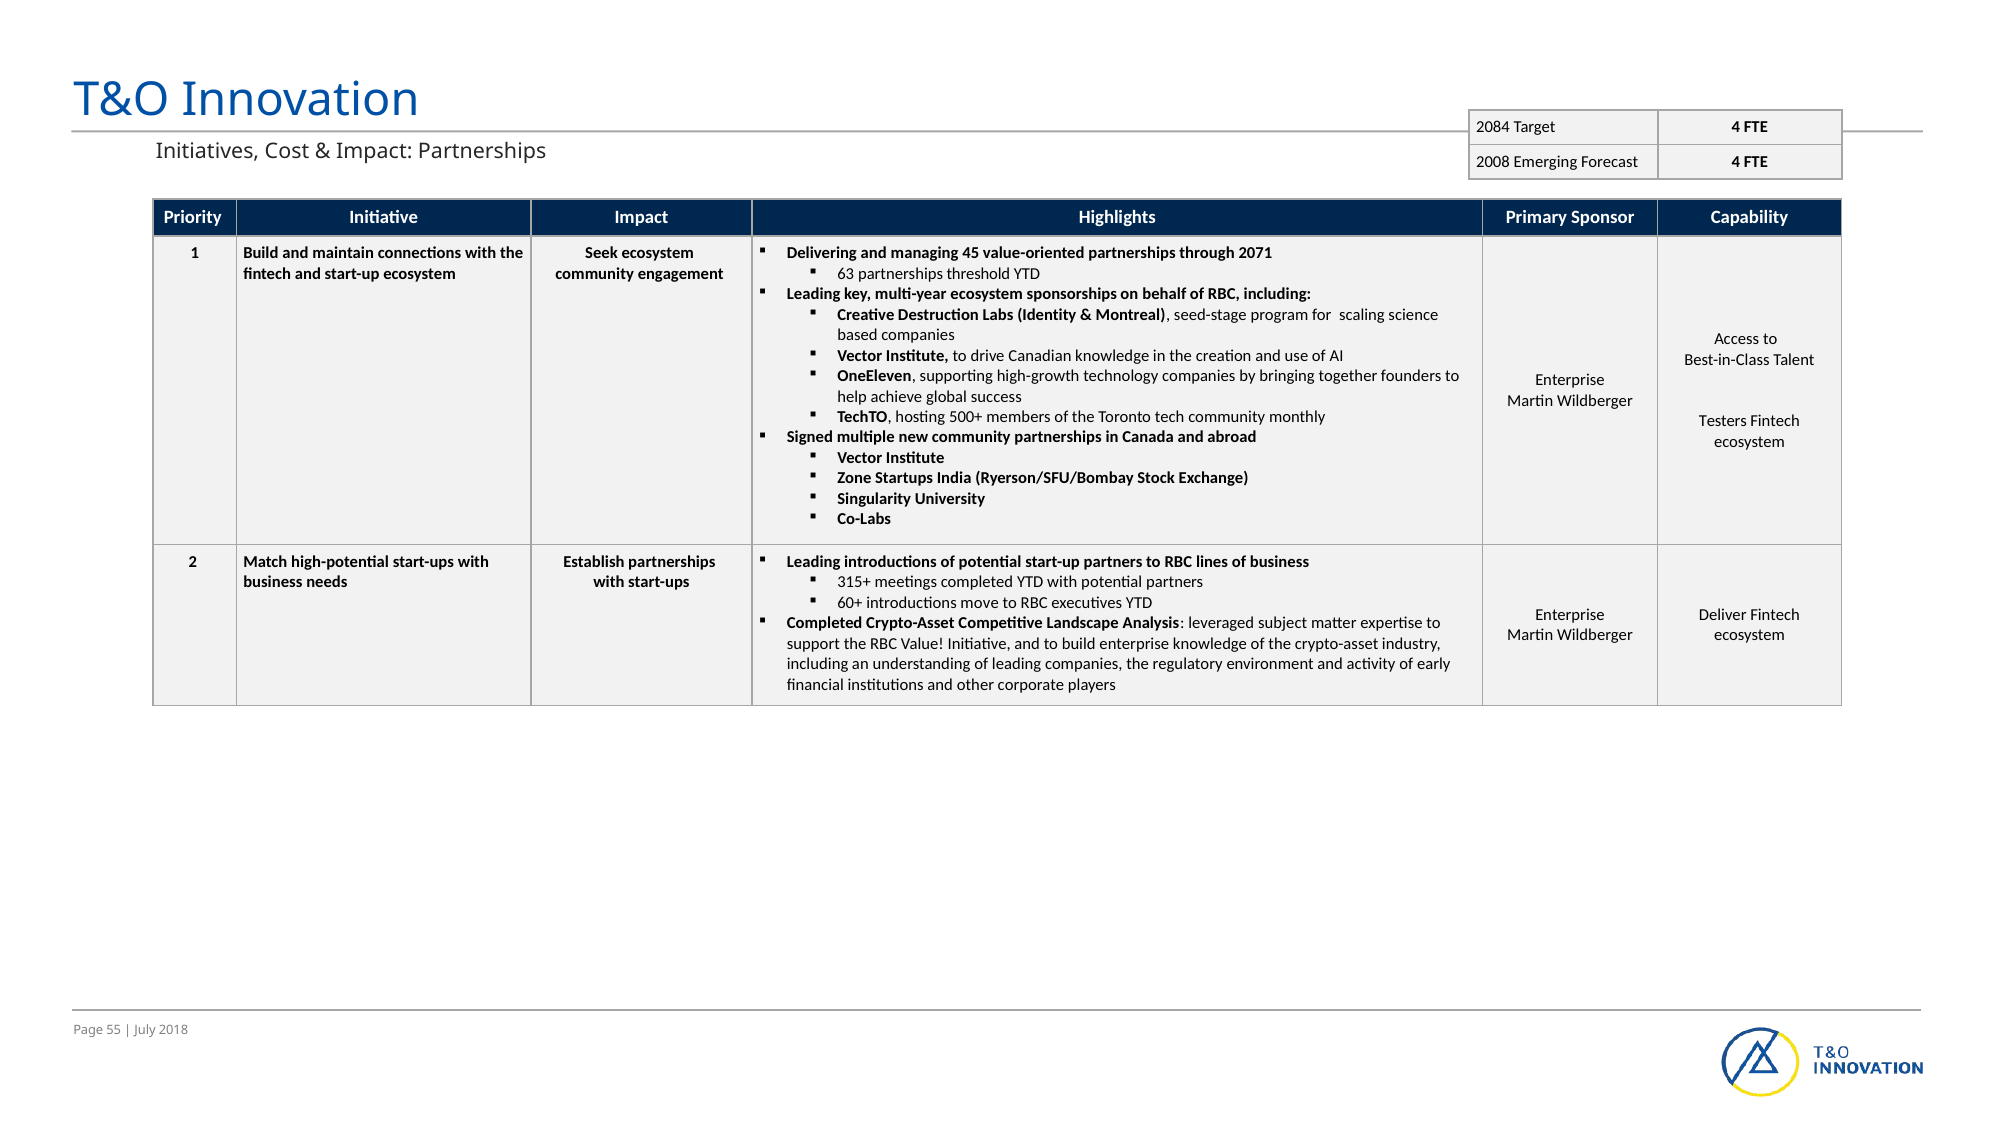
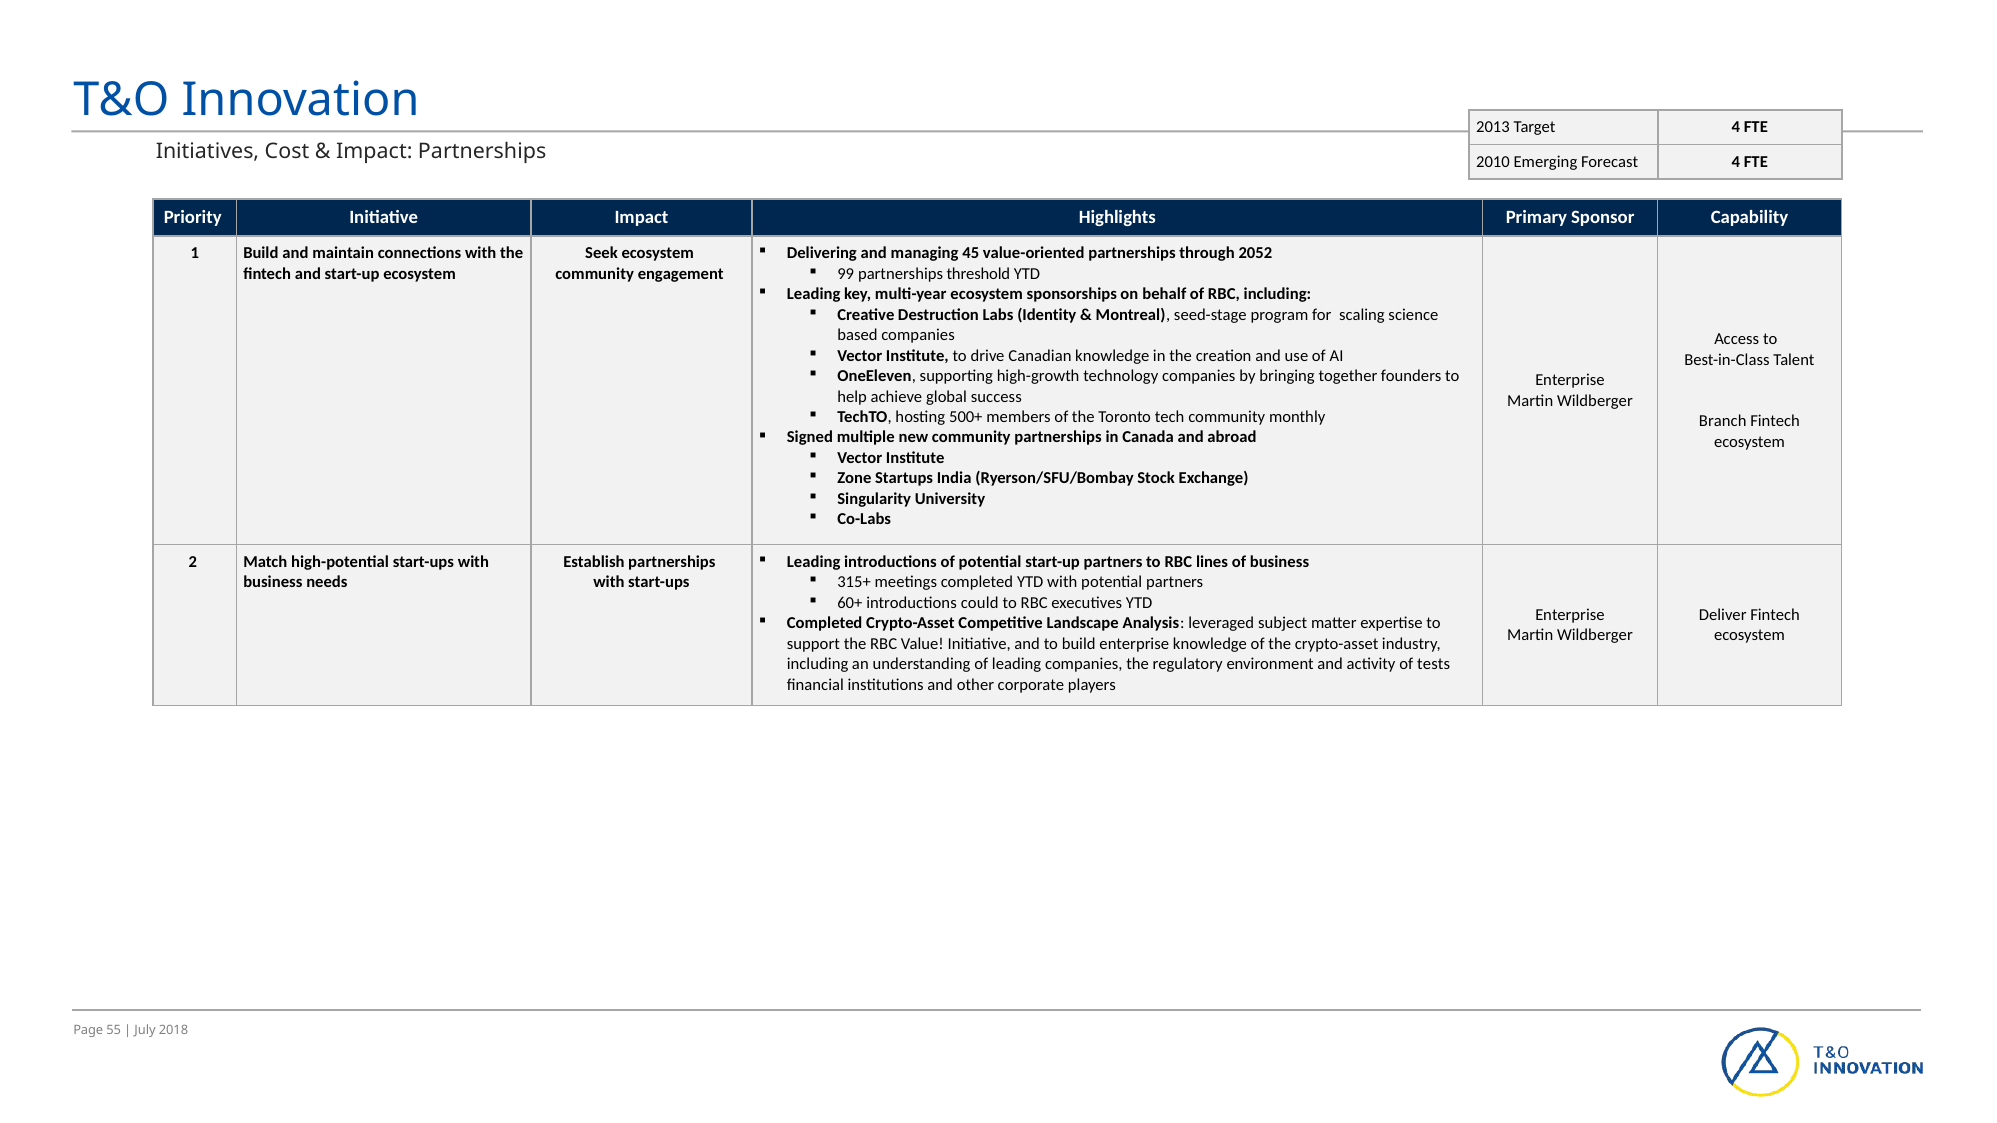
2084: 2084 -> 2013 (1493, 127)
2008: 2008 -> 2010 (1493, 162)
2071: 2071 -> 2052 (1255, 253)
63: 63 -> 99 (846, 274)
Testers: Testers -> Branch (1723, 421)
move: move -> could (980, 603)
early: early -> tests (1434, 664)
